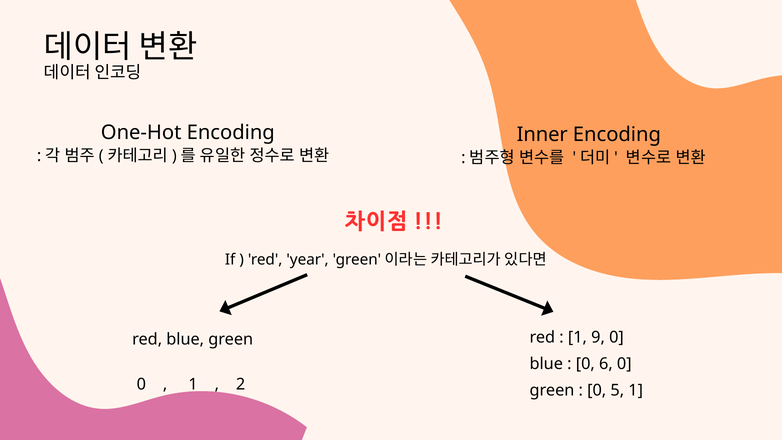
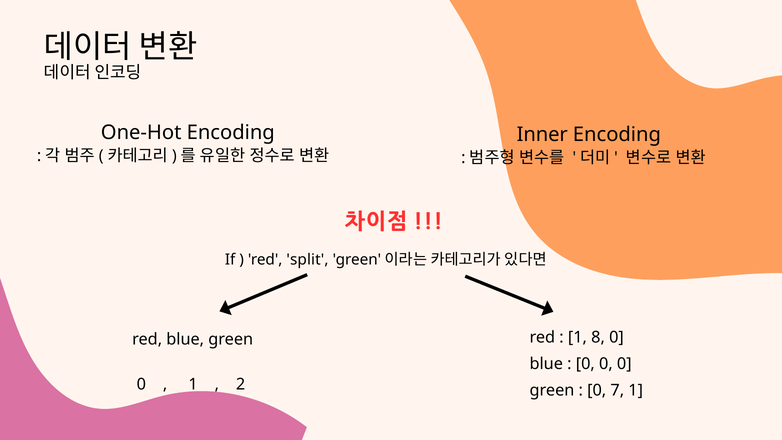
year: year -> split (307, 260)
9: 9 -> 8 (598, 337)
6: 6 -> 0 (606, 364)
5: 5 -> 7 (617, 390)
